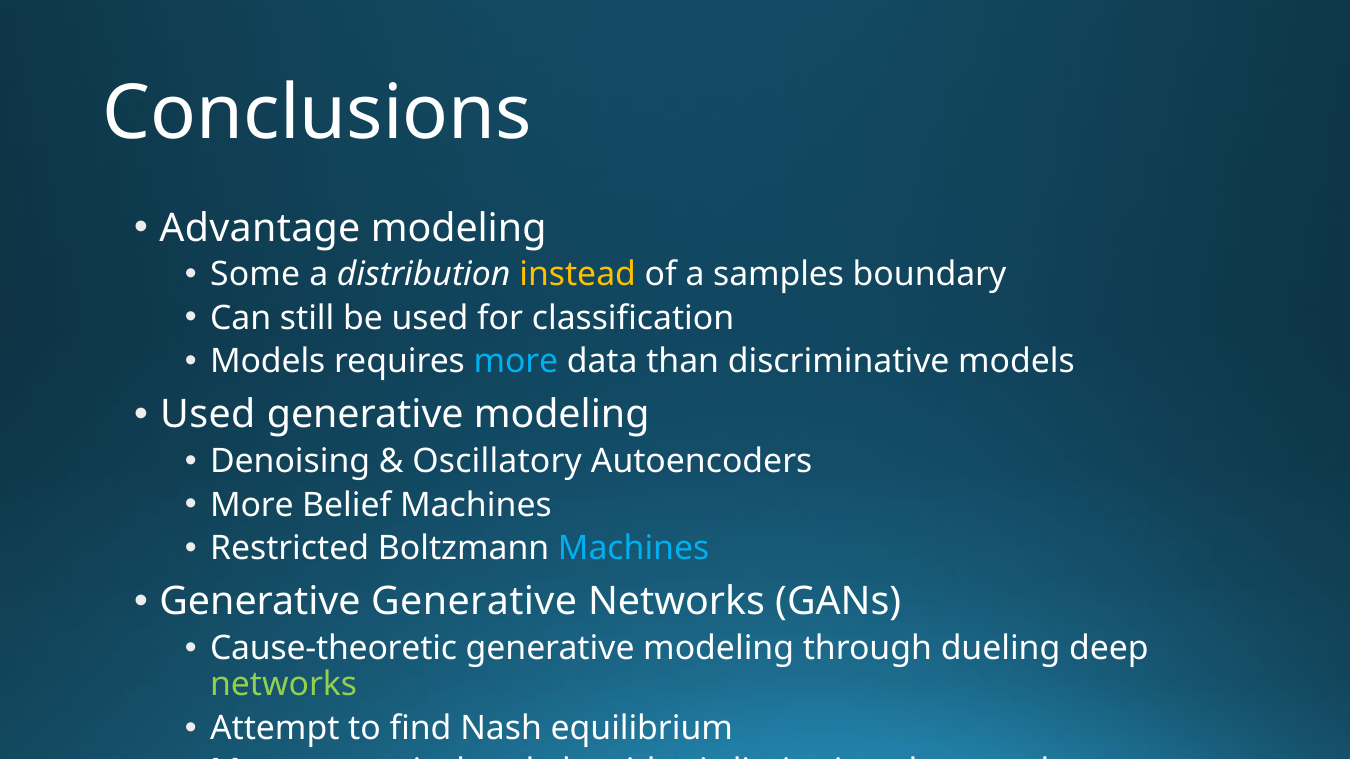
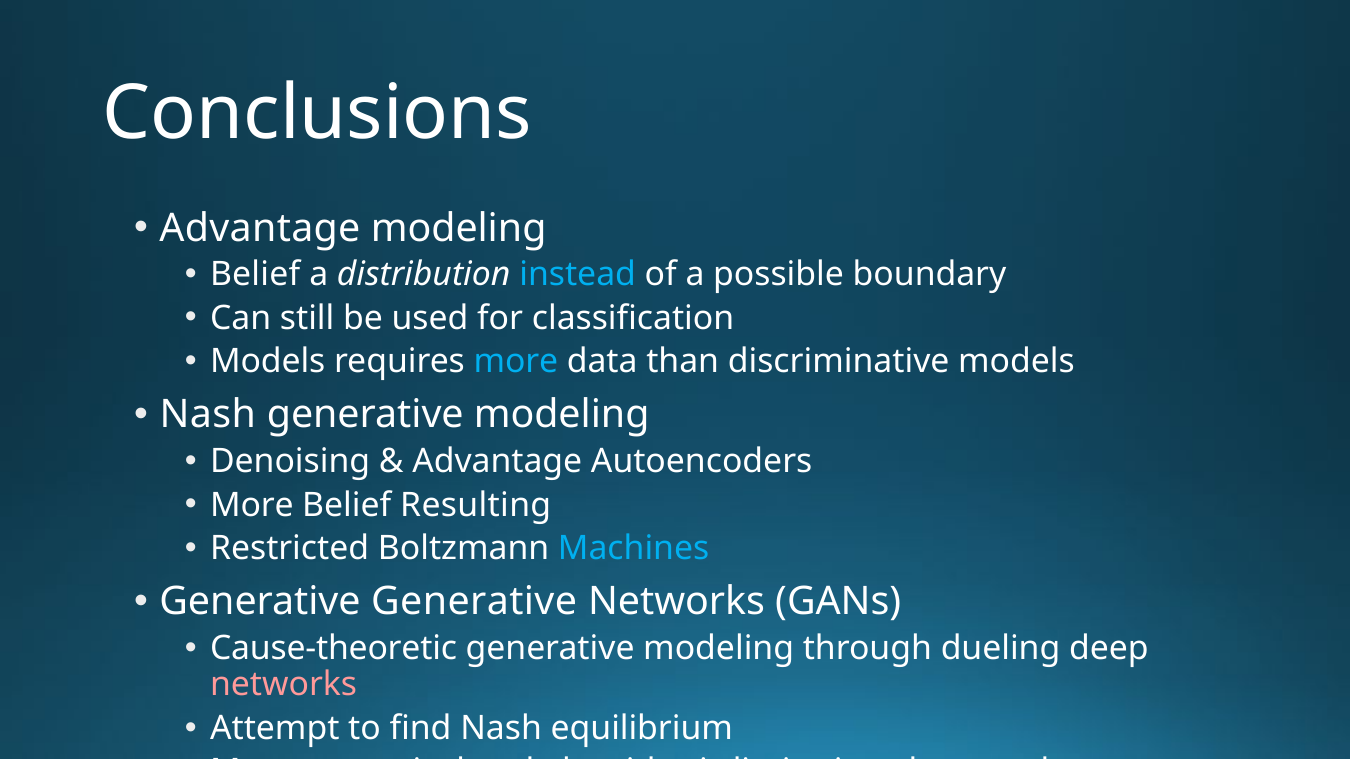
Some: Some -> Belief (255, 275)
instead colour: yellow -> light blue (578, 275)
samples: samples -> possible (779, 275)
Used: Used -> Nash (208, 415)
Oscillatory: Oscillatory -> Advantage (497, 462)
Belief Machines: Machines -> Resulting (476, 505)
networks colour: light green -> pink (284, 685)
